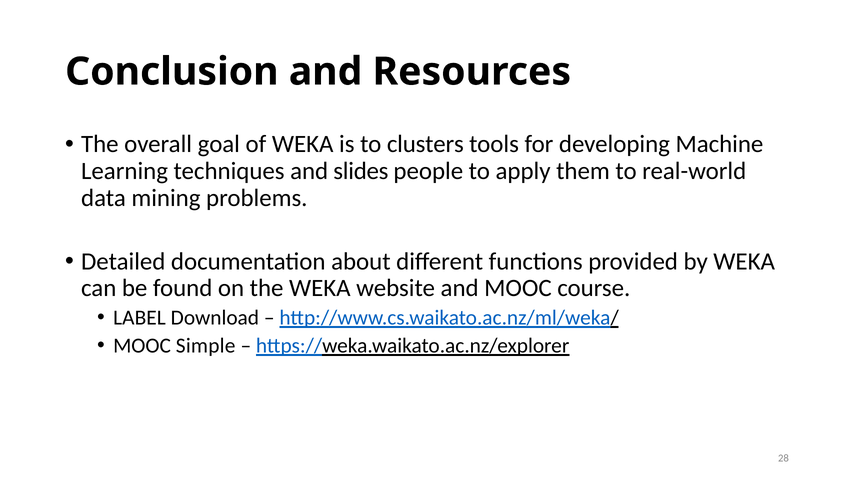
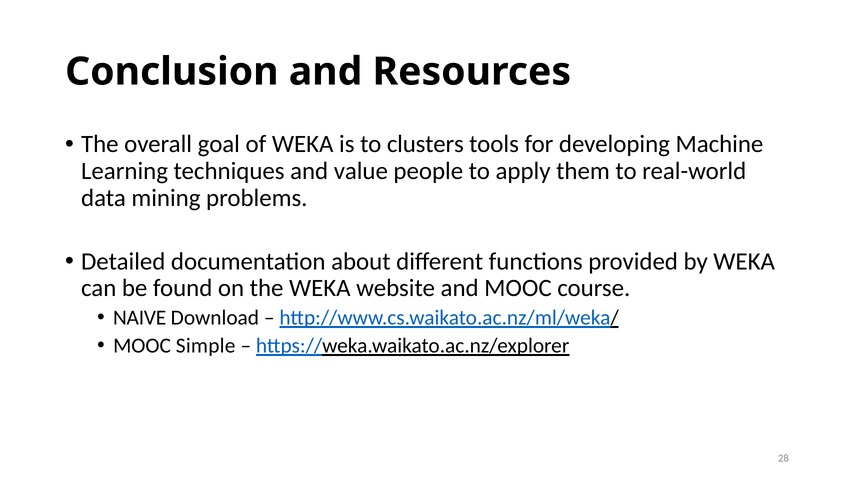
slides: slides -> value (361, 171)
LABEL: LABEL -> NAIVE (140, 318)
